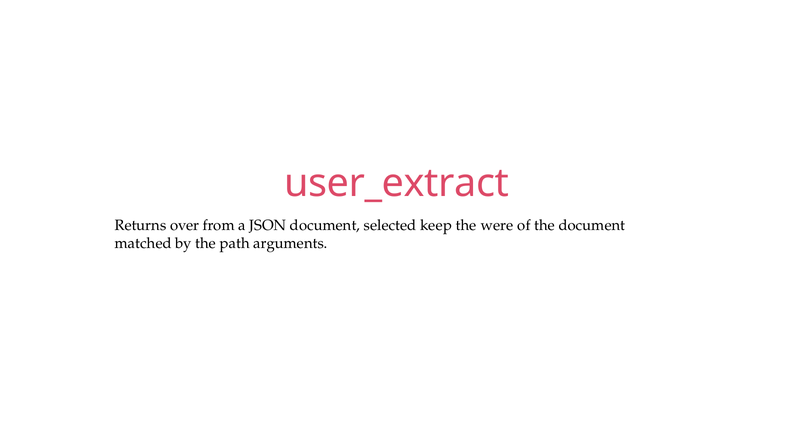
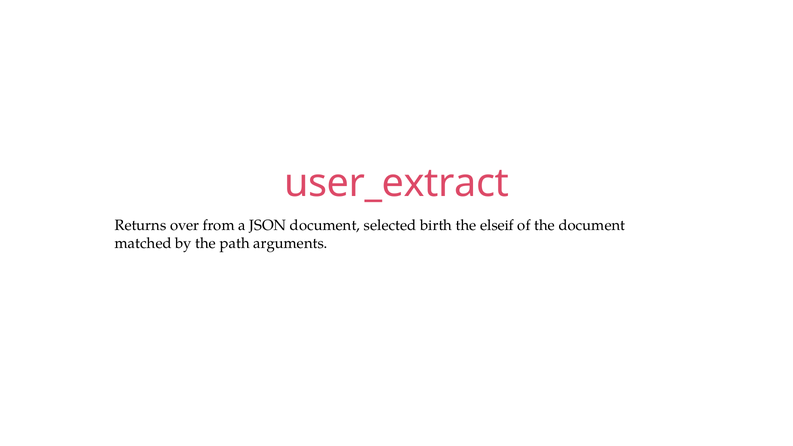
keep: keep -> birth (436, 225)
were: were -> elseif (497, 225)
